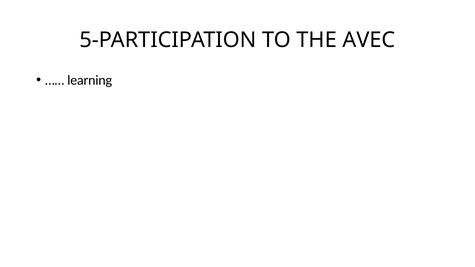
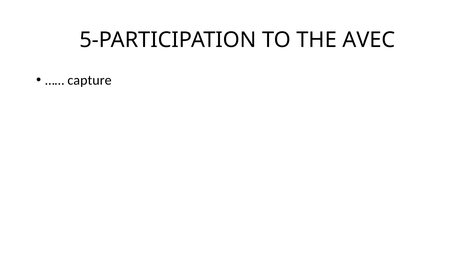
learning: learning -> capture (90, 80)
